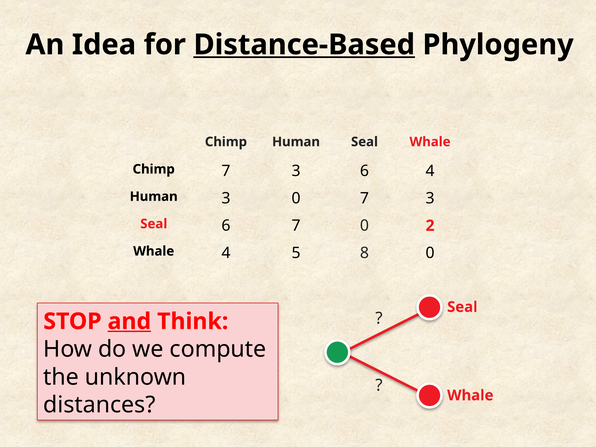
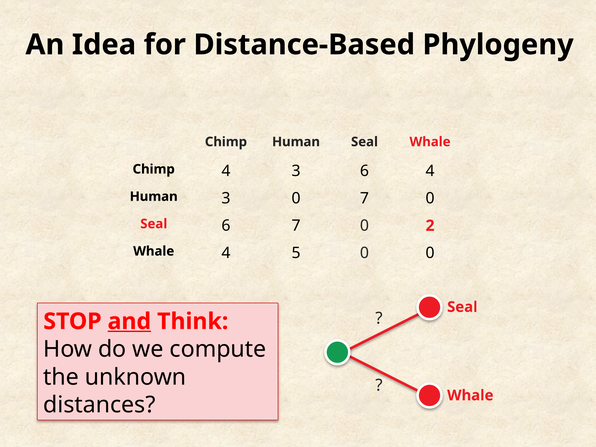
Distance-Based underline: present -> none (304, 45)
Chimp 7: 7 -> 4 (226, 171)
0 7 3: 3 -> 0 (430, 198)
5 8: 8 -> 0 (364, 253)
